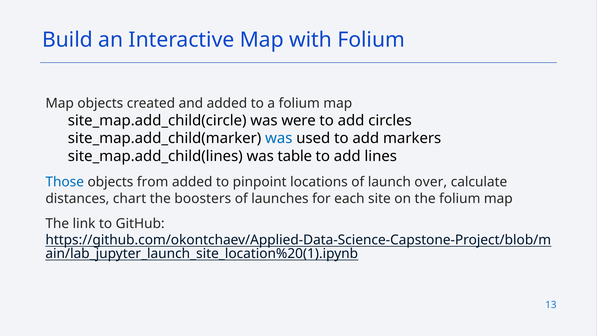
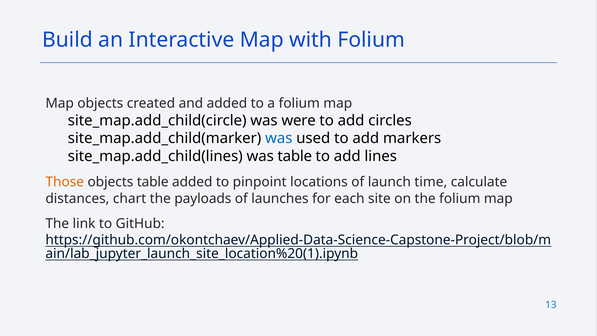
Those colour: blue -> orange (65, 182)
objects from: from -> table (153, 182)
over: over -> time (431, 182)
boosters: boosters -> payloads (203, 198)
